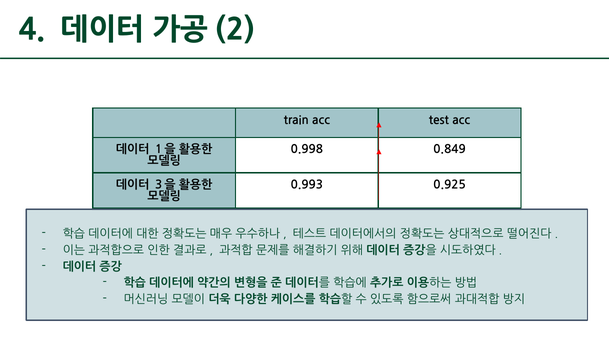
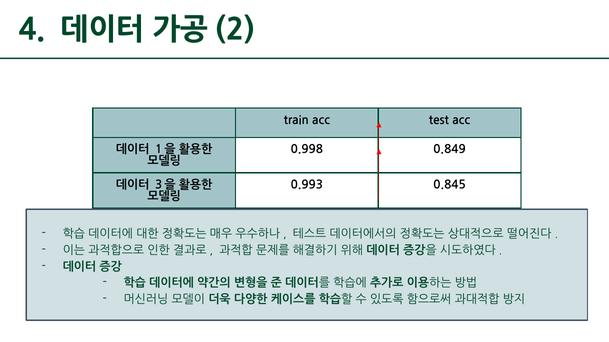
0.925: 0.925 -> 0.845 (450, 185)
